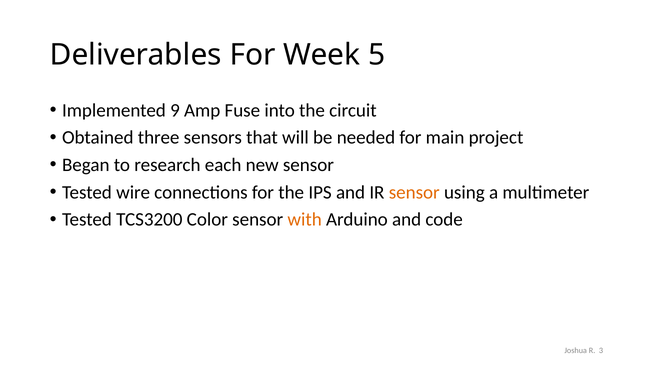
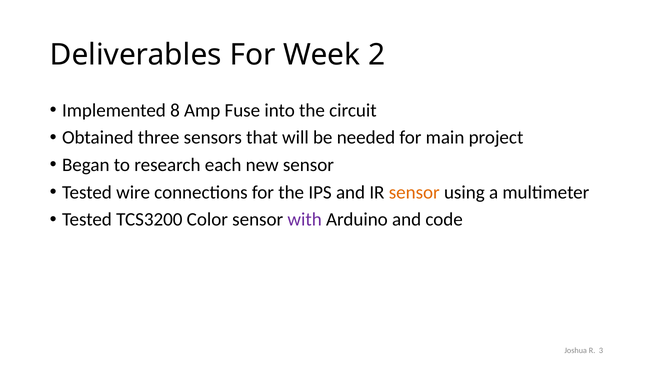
5: 5 -> 2 (377, 55)
9: 9 -> 8 (175, 110)
with colour: orange -> purple (305, 220)
